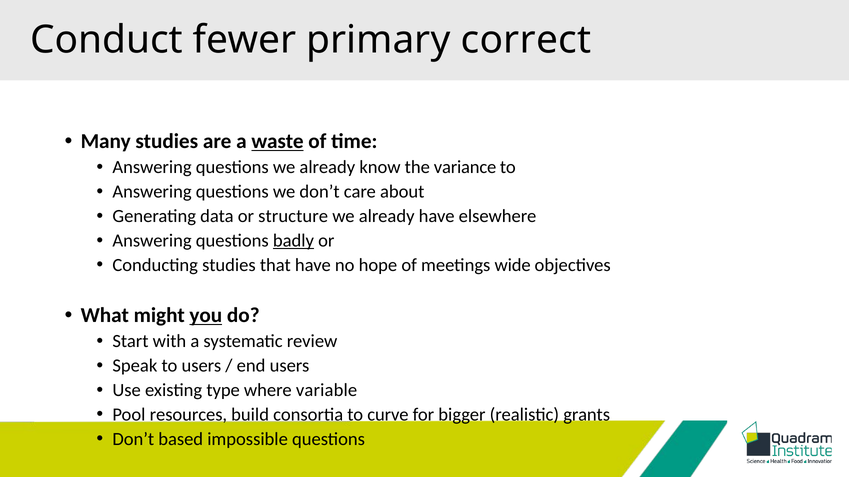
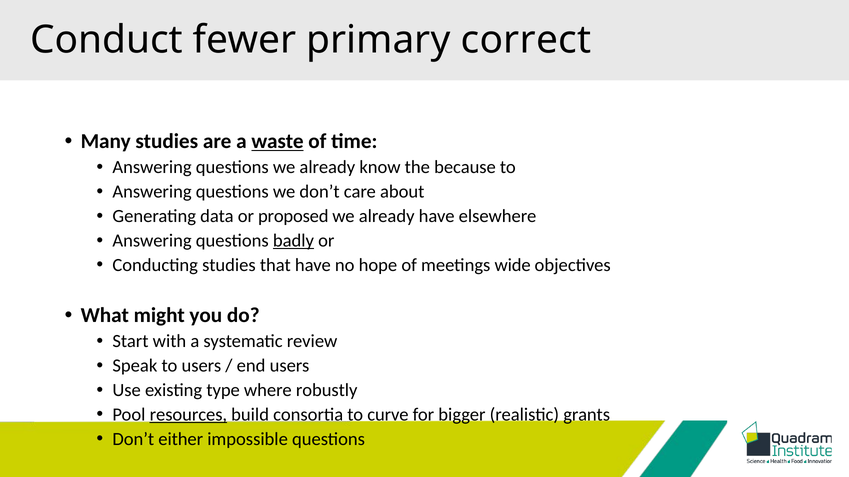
variance: variance -> because (465, 168)
structure: structure -> proposed (293, 216)
you underline: present -> none (206, 316)
variable: variable -> robustly (327, 391)
resources underline: none -> present (188, 415)
based: based -> either (181, 440)
